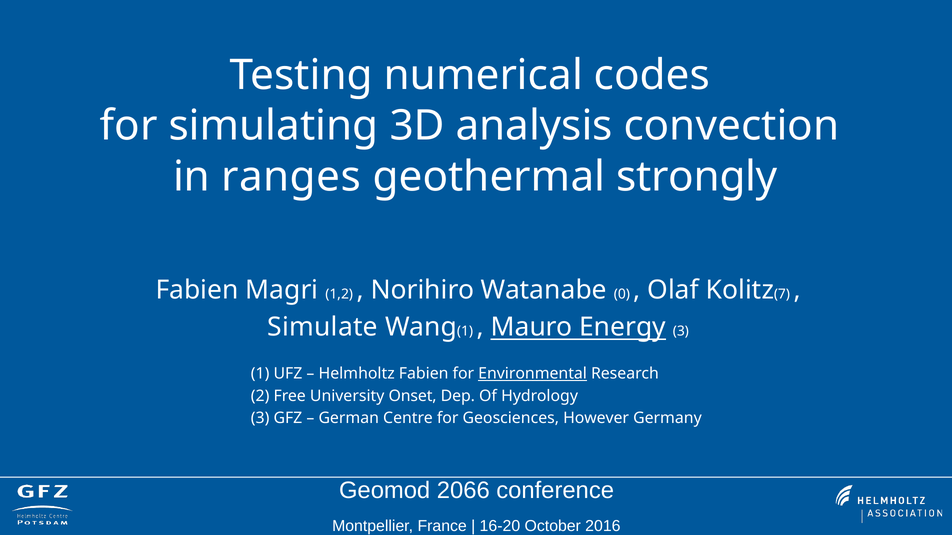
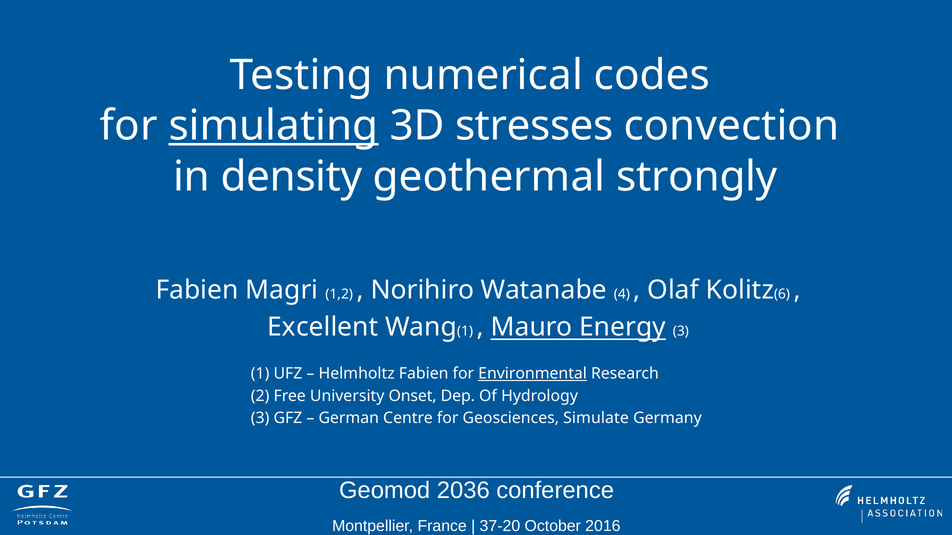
simulating underline: none -> present (274, 126)
analysis: analysis -> stresses (534, 126)
ranges: ranges -> density (292, 177)
0: 0 -> 4 (622, 295)
7: 7 -> 6 (782, 295)
Simulate: Simulate -> Excellent (323, 328)
However: However -> Simulate (596, 418)
2066: 2066 -> 2036 (463, 491)
16-20: 16-20 -> 37-20 (500, 527)
